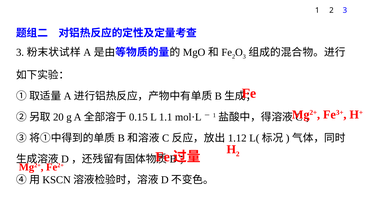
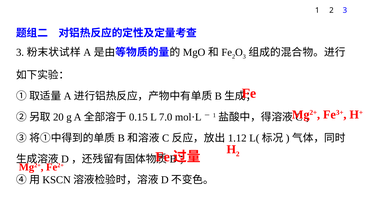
1.1: 1.1 -> 7.0 (166, 117)
